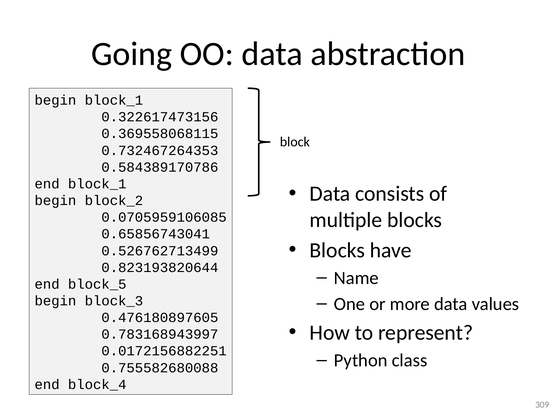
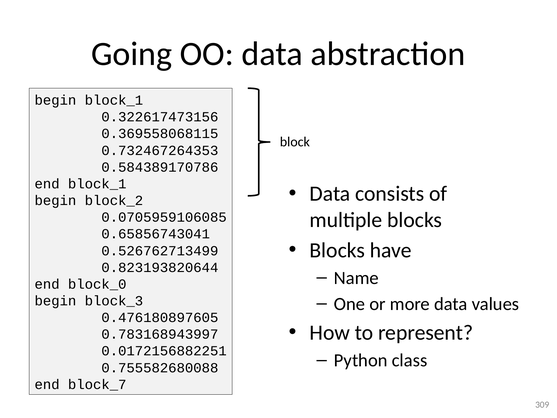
block_5: block_5 -> block_0 (97, 284)
block_4: block_4 -> block_7 (97, 384)
